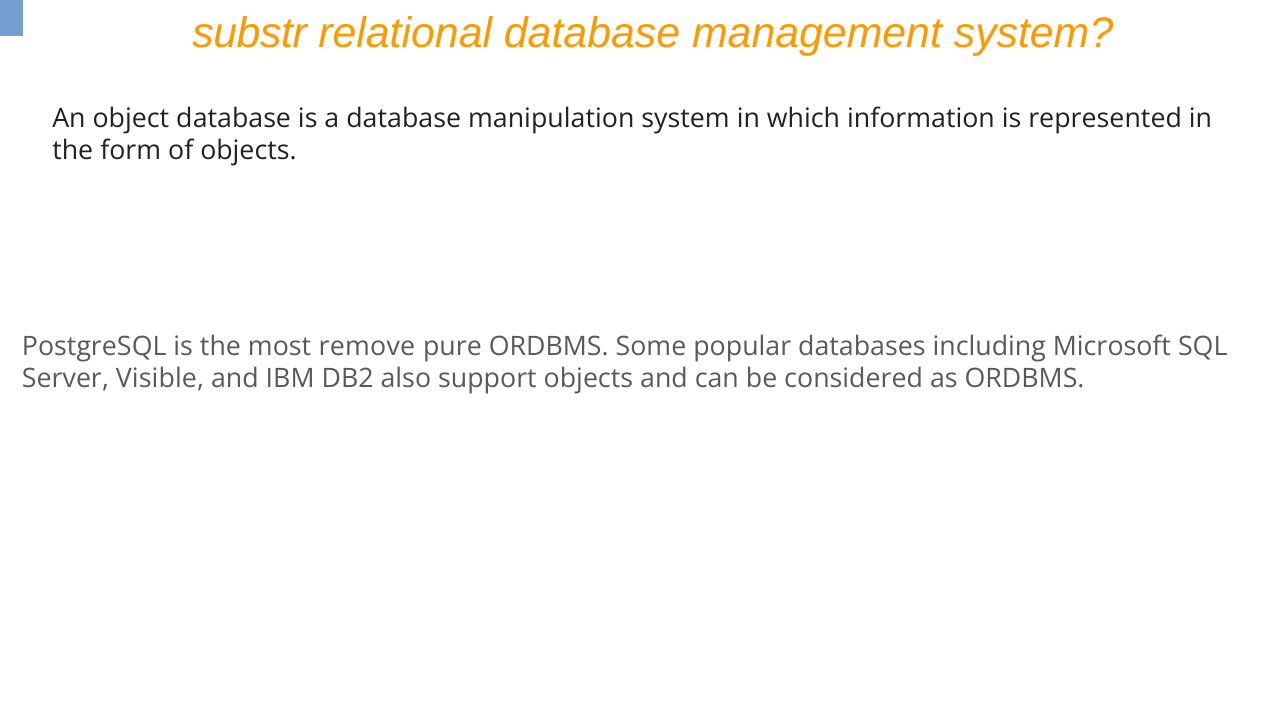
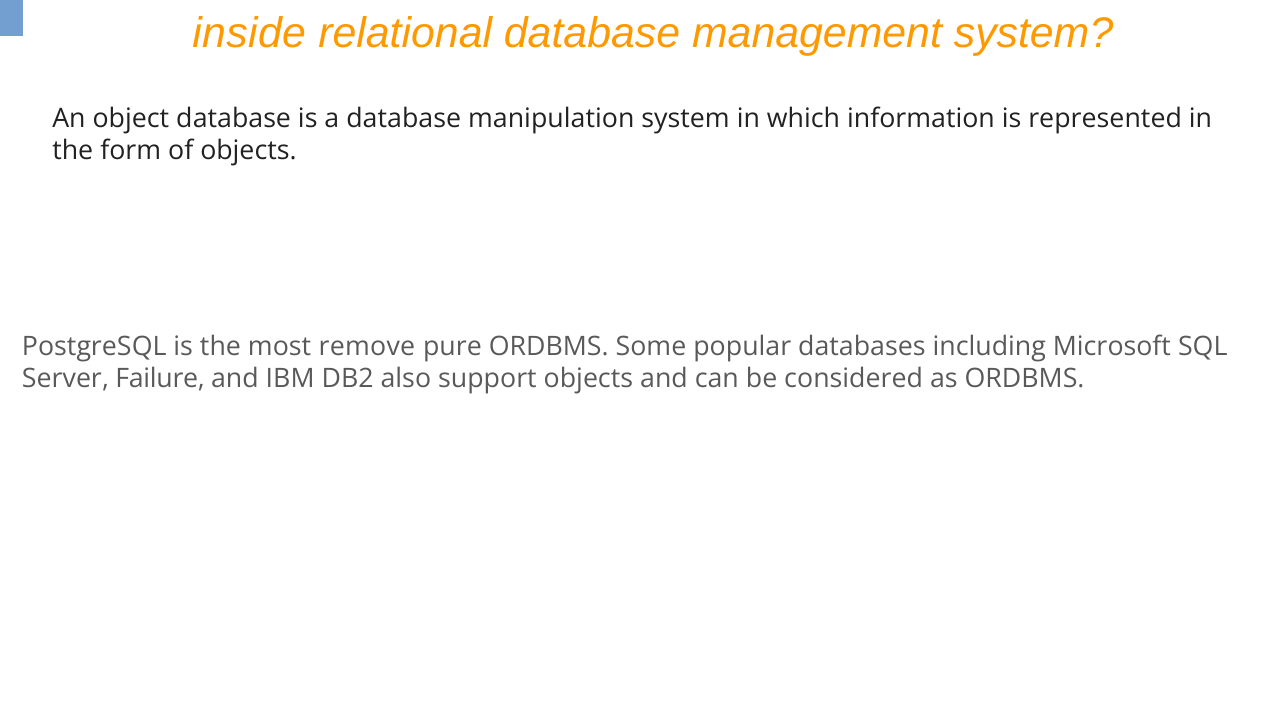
substr: substr -> inside (249, 33)
Visible: Visible -> Failure (160, 379)
